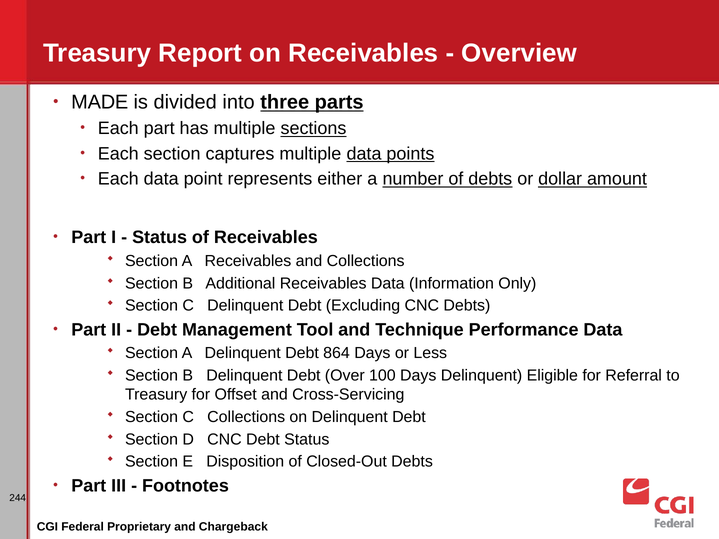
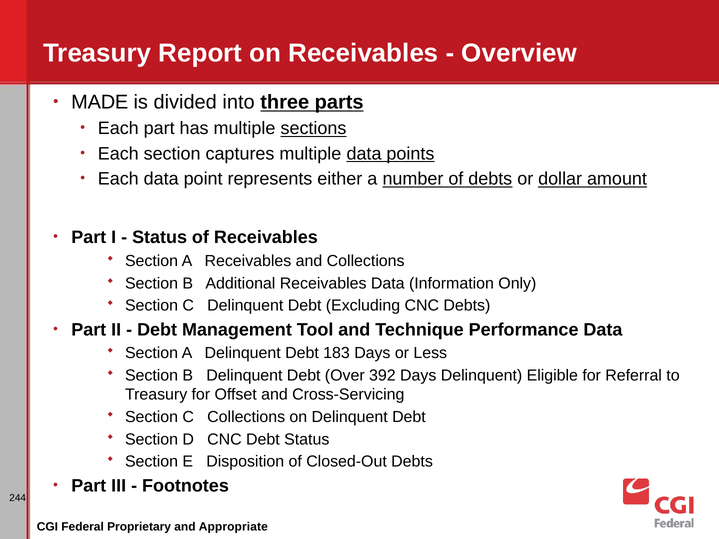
864: 864 -> 183 (337, 353)
100: 100 -> 392 (382, 376)
Chargeback: Chargeback -> Appropriate (233, 527)
